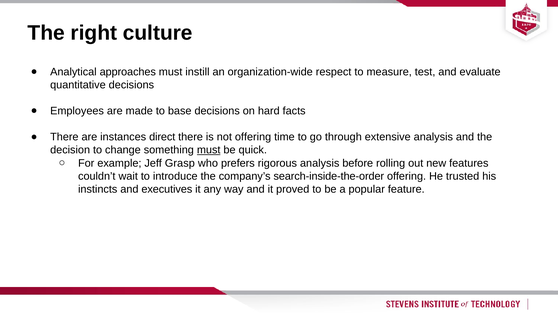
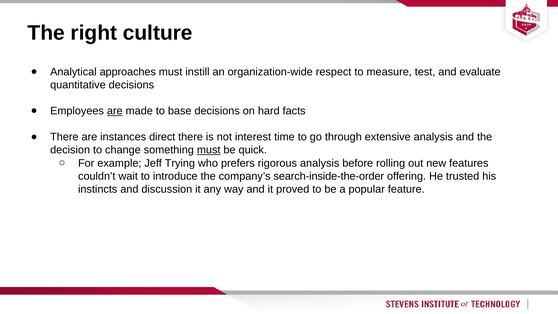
are underline: none -> present (115, 111)
not offering: offering -> interest (253, 137)
Grasp: Grasp -> Trying (180, 163)
executives: executives -> discussion (167, 189)
